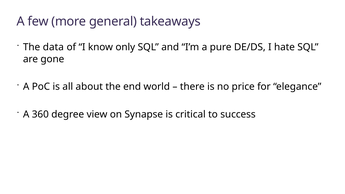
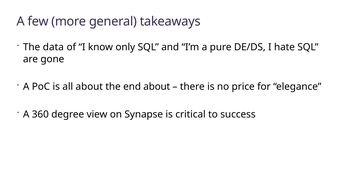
end world: world -> about (157, 87)
